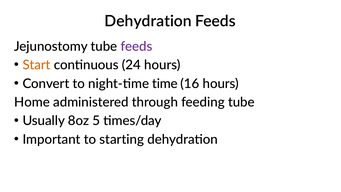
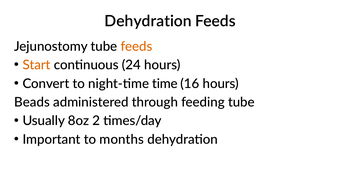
feeds colour: purple -> orange (136, 46)
Home: Home -> Beads (32, 102)
5: 5 -> 2 (96, 121)
starting: starting -> months (122, 139)
